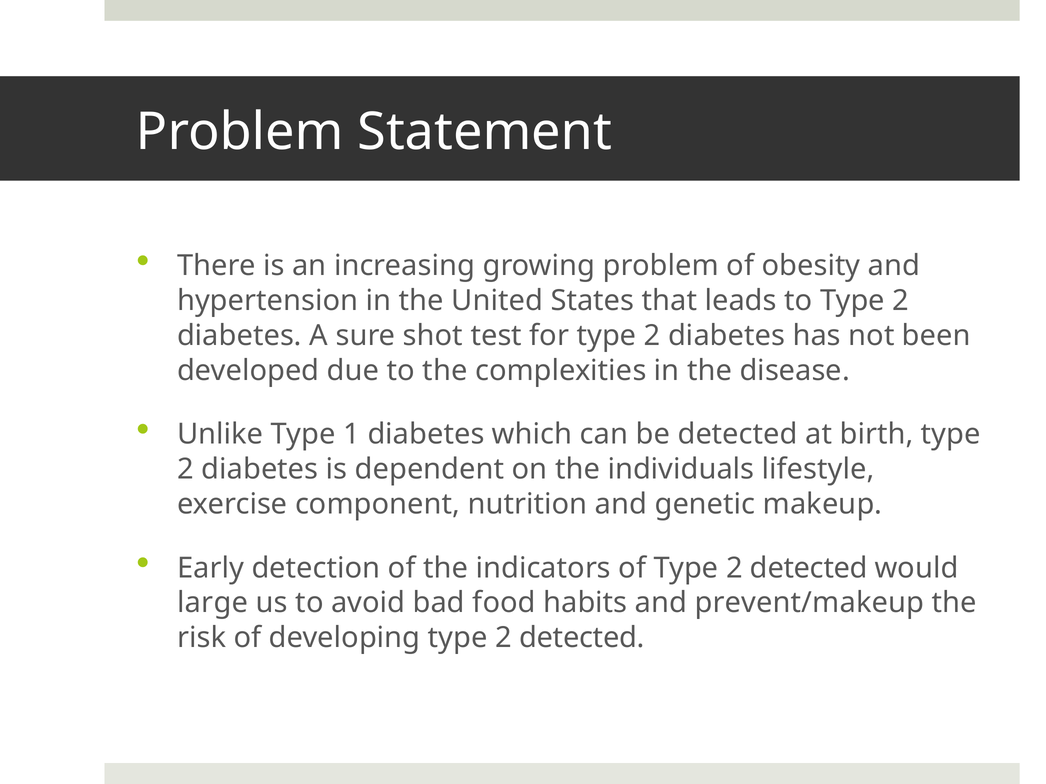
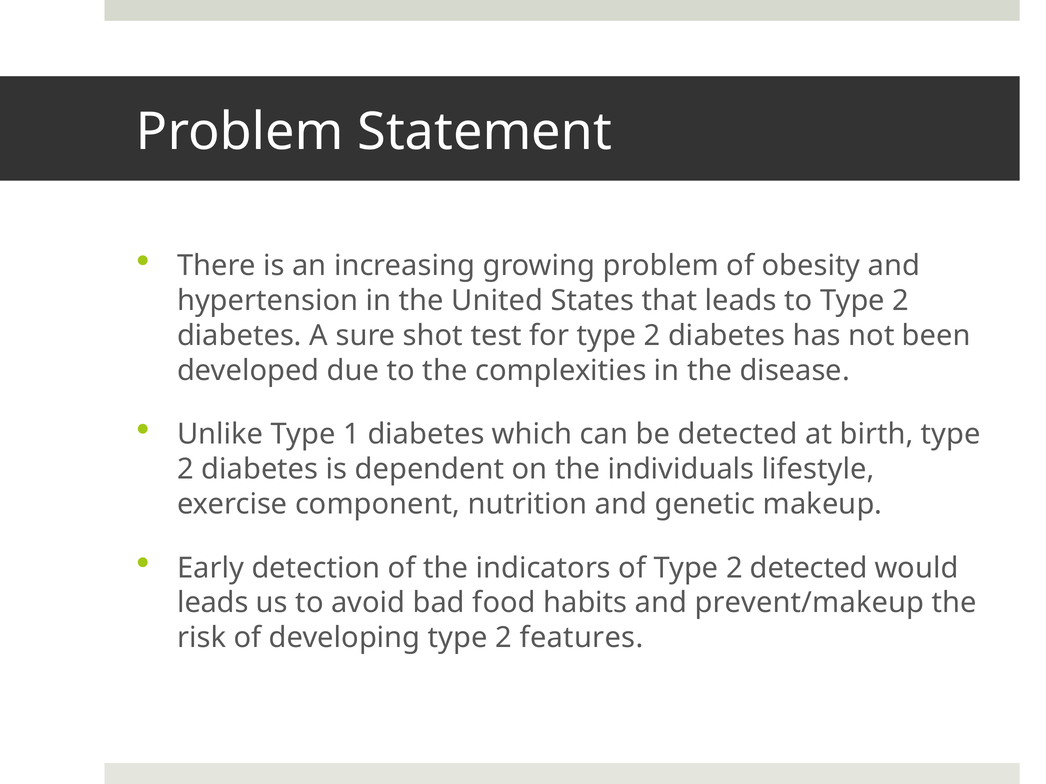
large: large -> leads (213, 603)
developing type 2 detected: detected -> features (582, 638)
